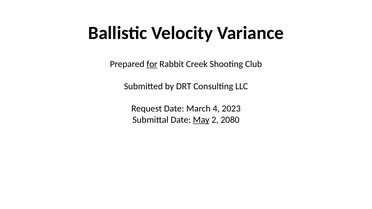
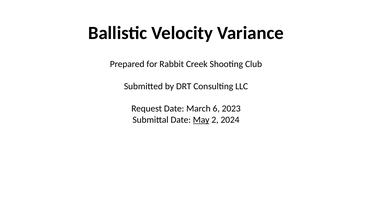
for underline: present -> none (152, 64)
4: 4 -> 6 (216, 109)
2080: 2080 -> 2024 (230, 120)
